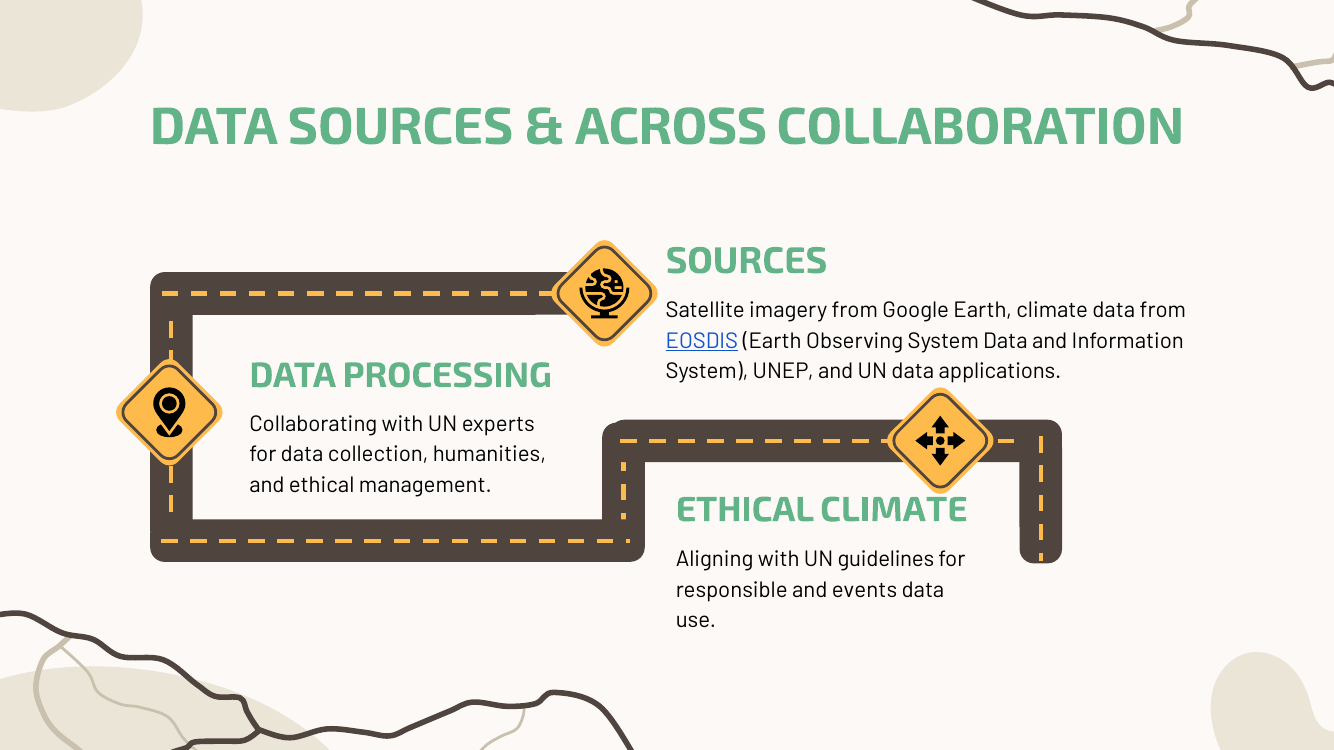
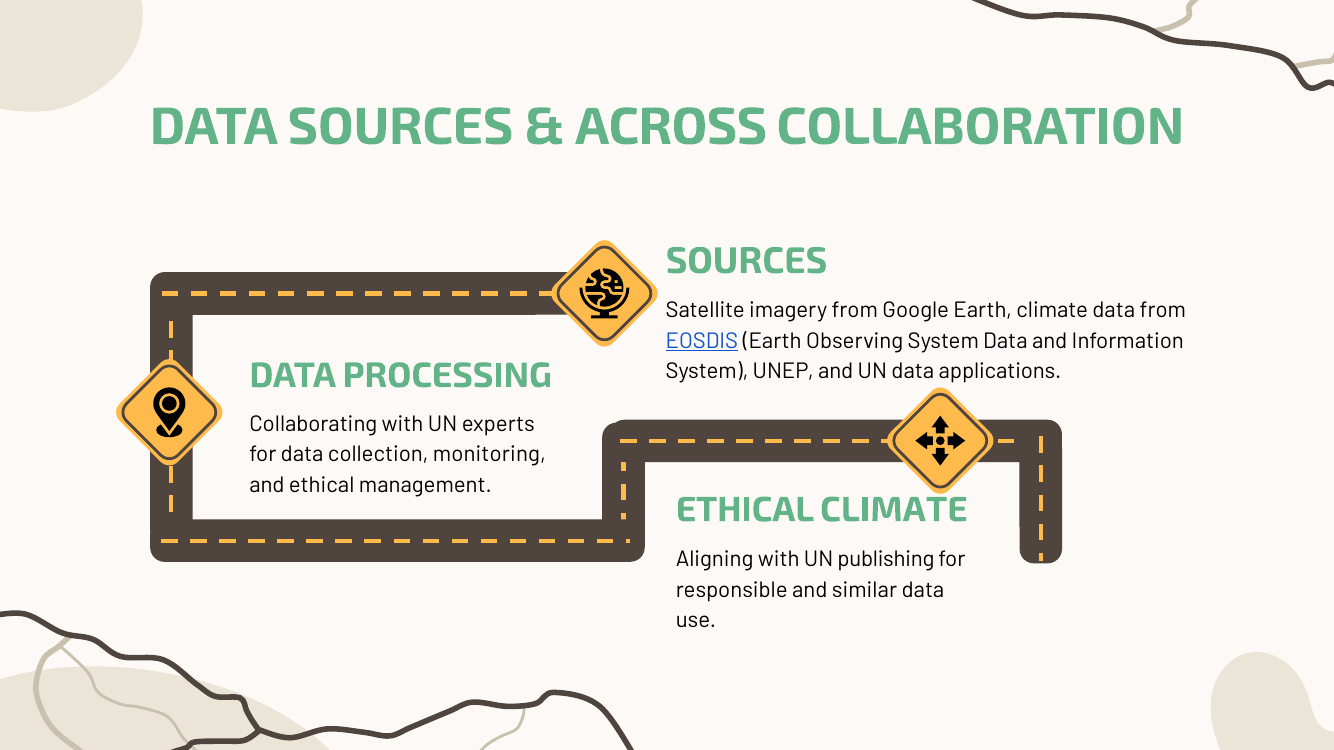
humanities: humanities -> monitoring (489, 455)
guidelines: guidelines -> publishing (886, 560)
events: events -> similar (864, 590)
